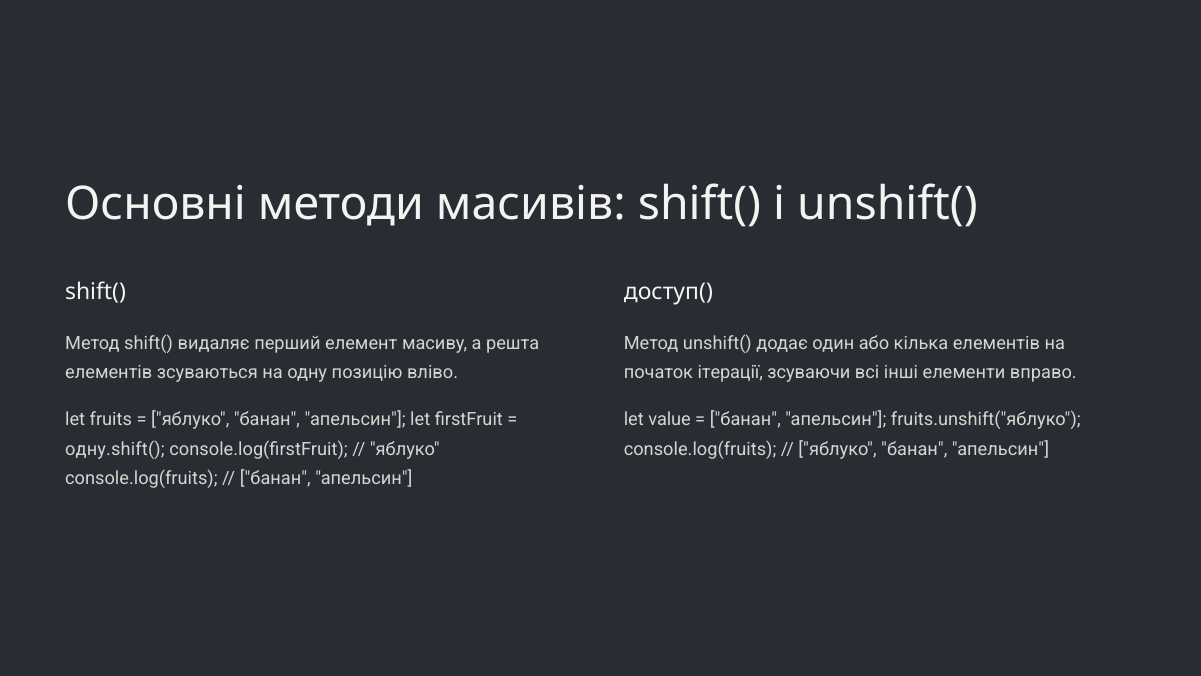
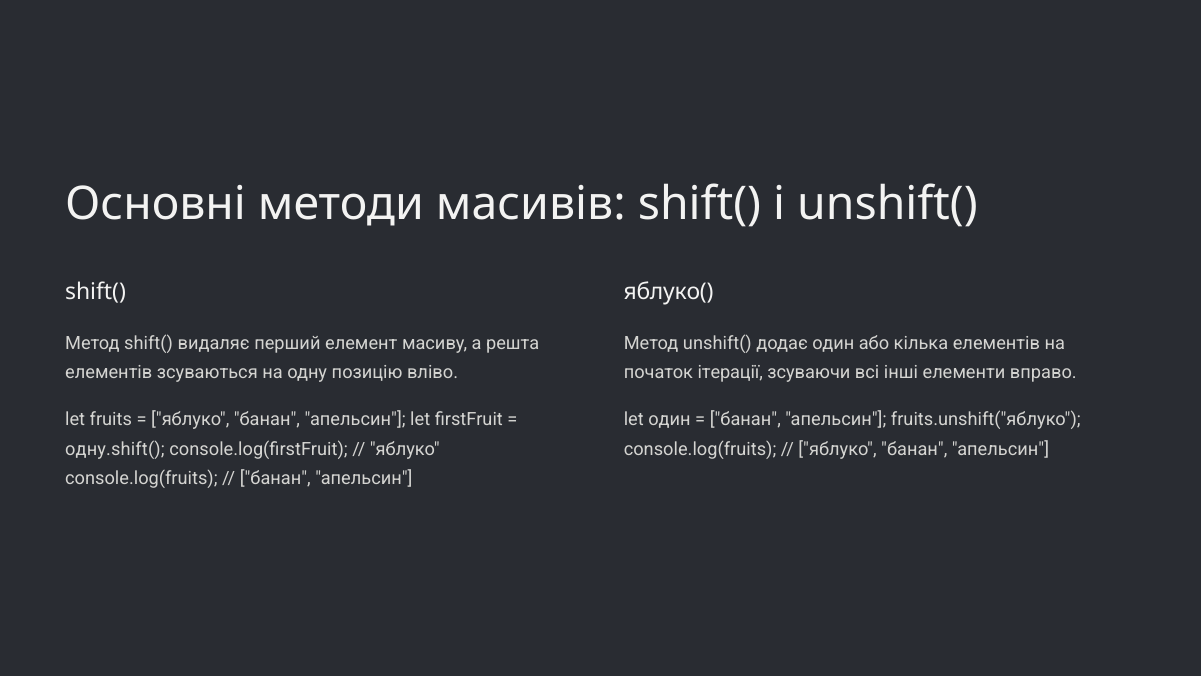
доступ(: доступ( -> яблуко( (669, 292)
let value: value -> один (670, 419)
